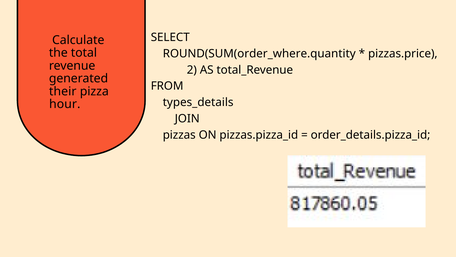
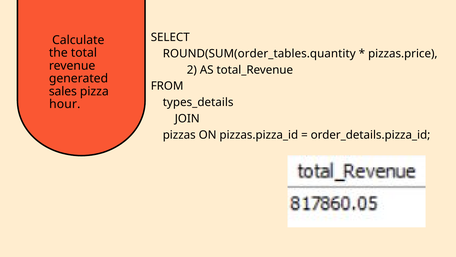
ROUND(SUM(order_where.quantity: ROUND(SUM(order_where.quantity -> ROUND(SUM(order_tables.quantity (259, 54)
their: their -> sales (63, 91)
